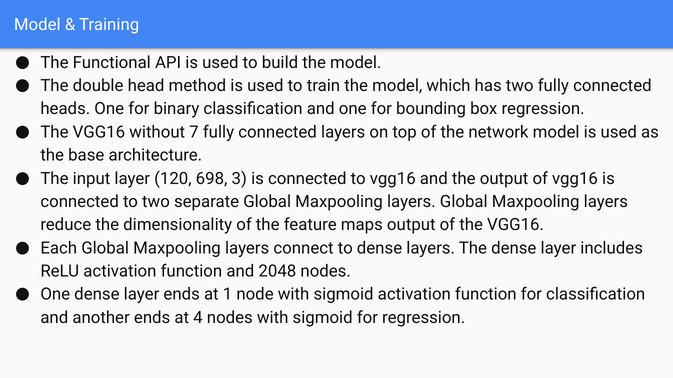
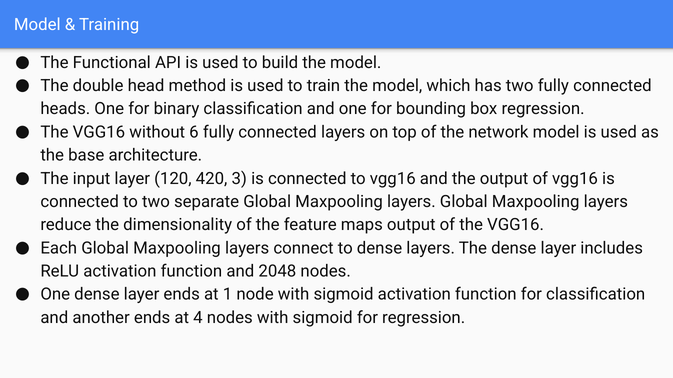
7: 7 -> 6 (194, 132)
698: 698 -> 420 (212, 179)
